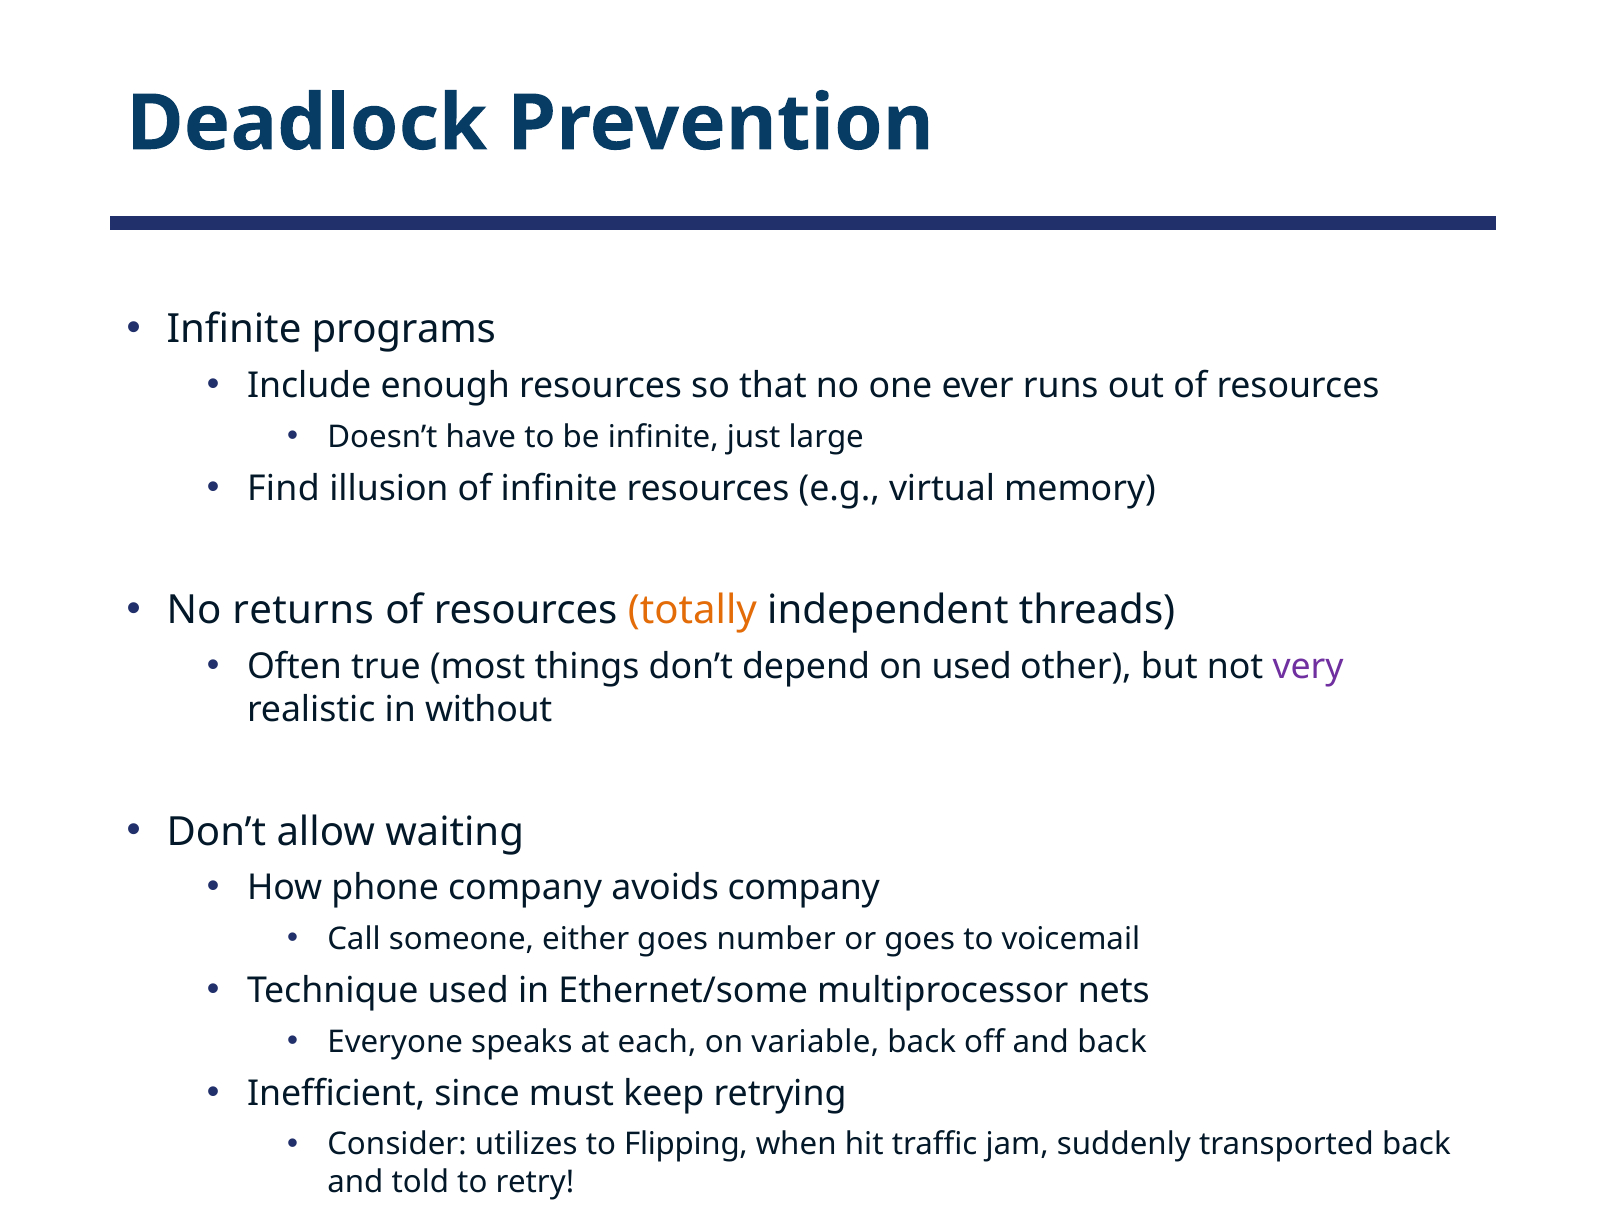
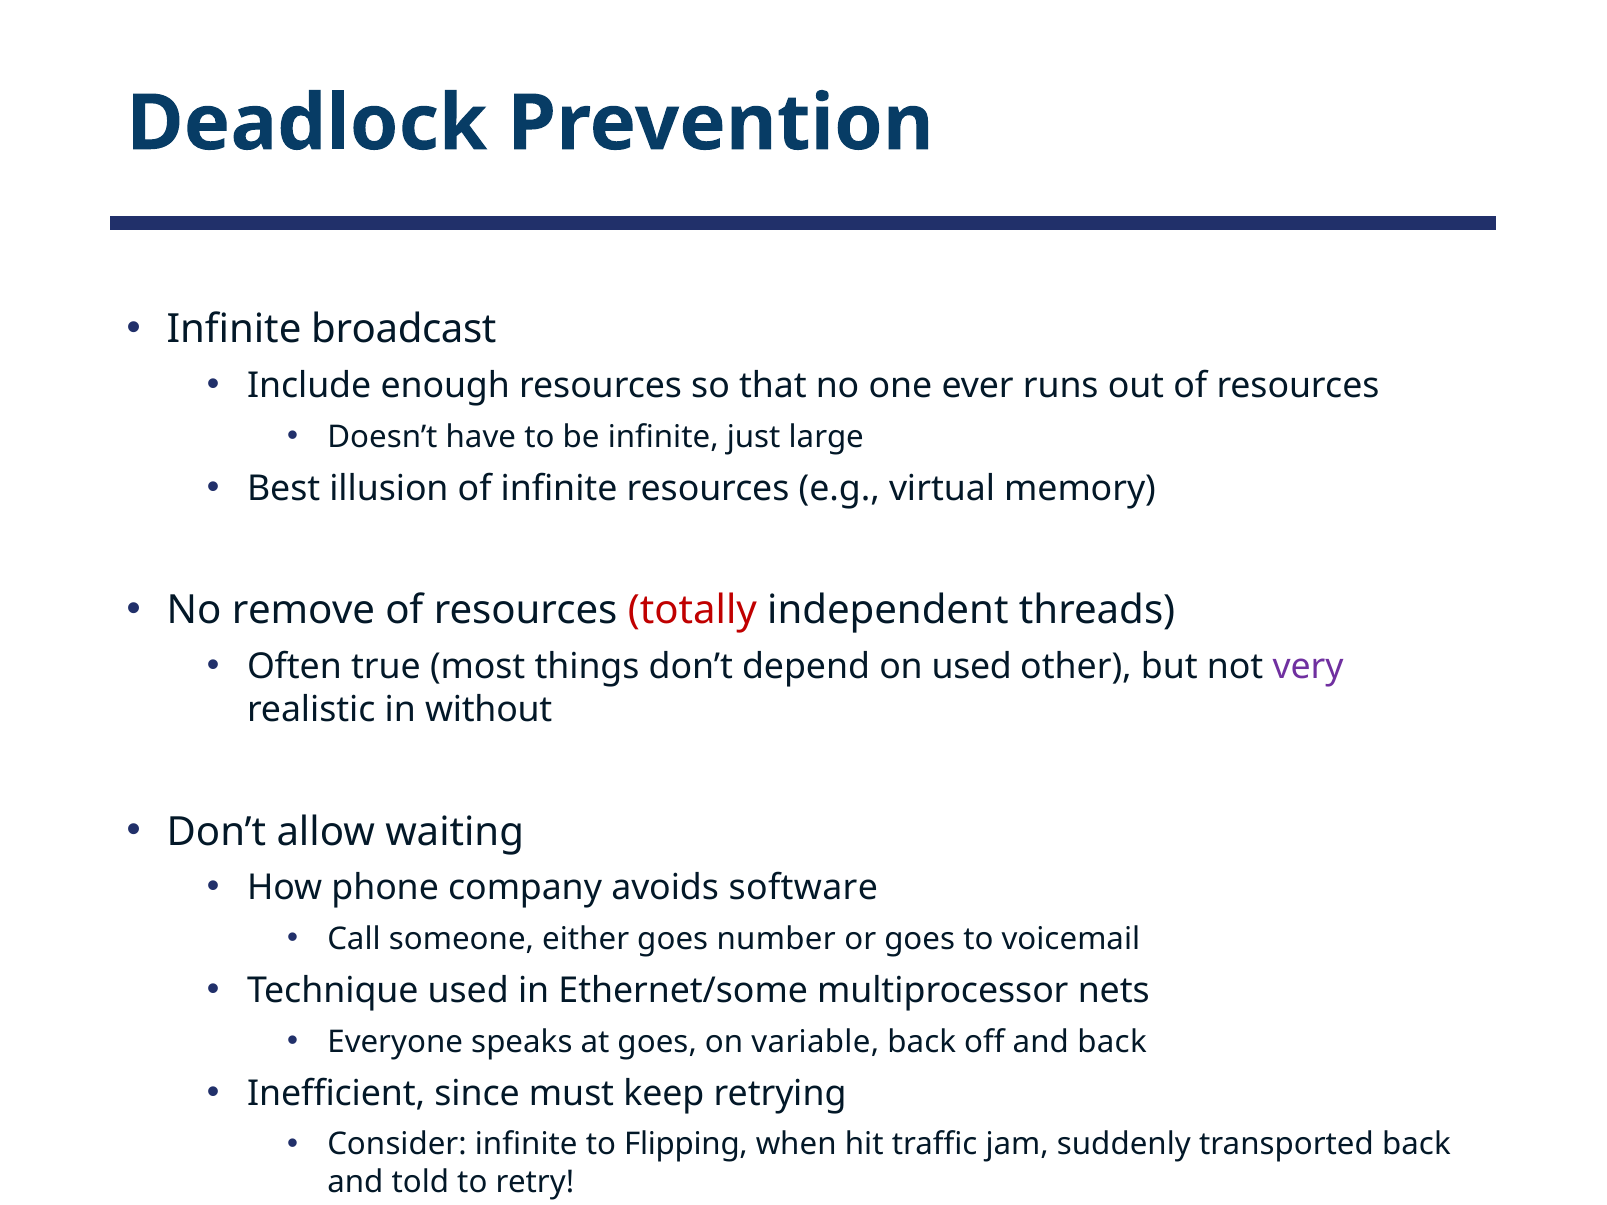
programs: programs -> broadcast (404, 330)
Find: Find -> Best (284, 489)
returns: returns -> remove (303, 611)
totally colour: orange -> red (692, 611)
avoids company: company -> software (803, 888)
at each: each -> goes (657, 1042)
Consider utilizes: utilizes -> infinite (526, 1145)
